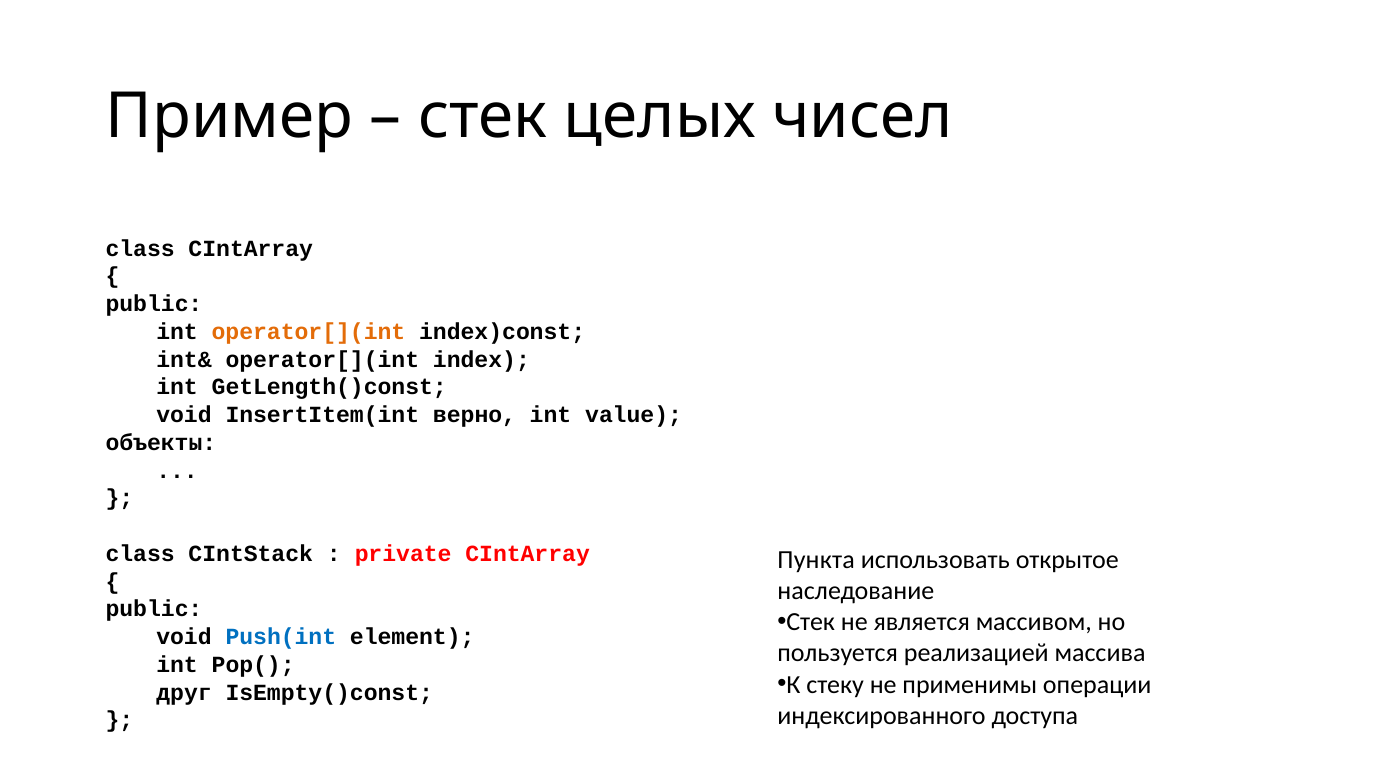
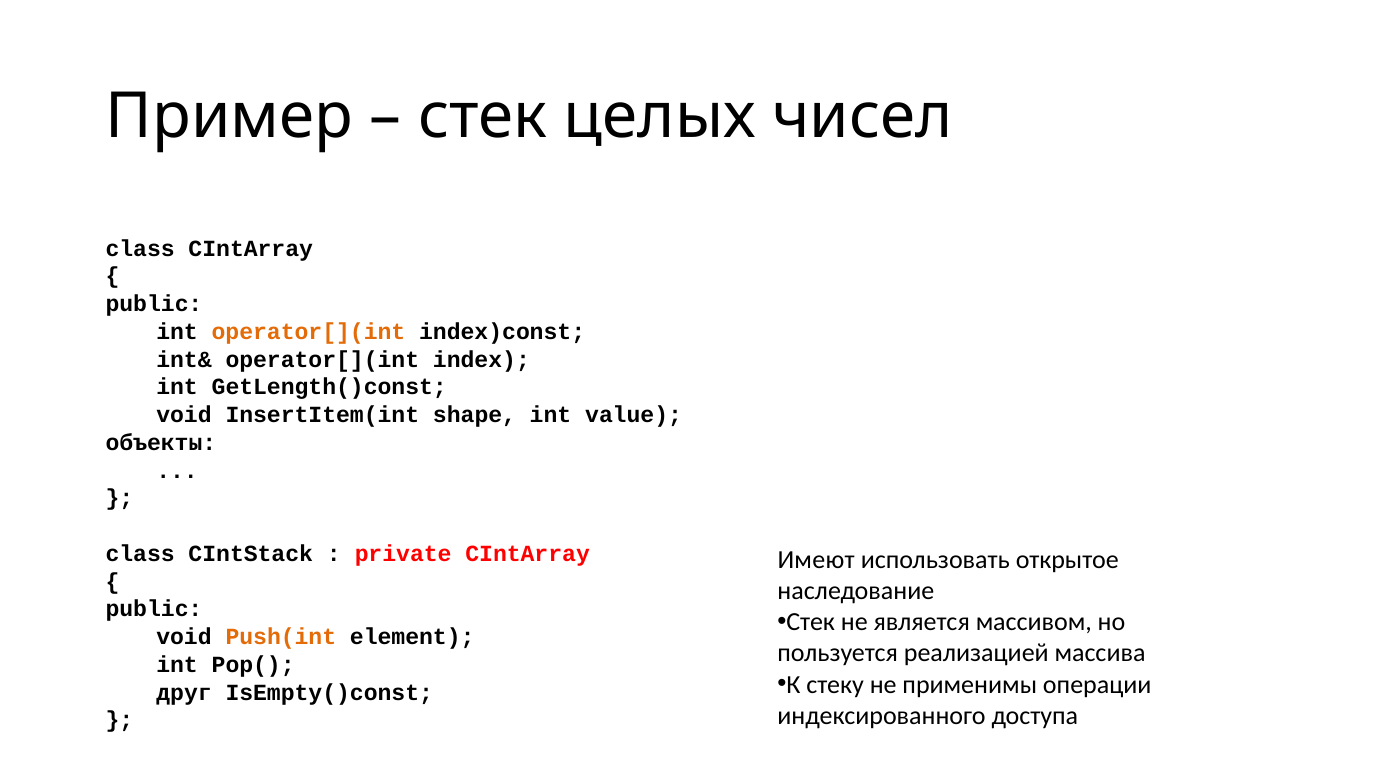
верно: верно -> shape (475, 415)
Пункта: Пункта -> Имеют (816, 559)
Push(int colour: blue -> orange (281, 637)
